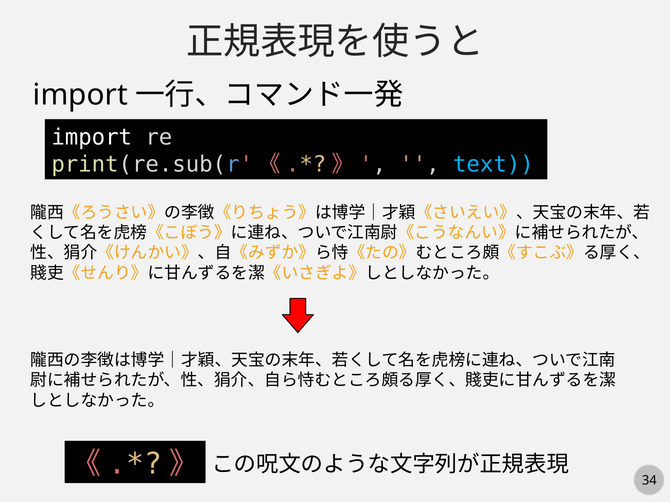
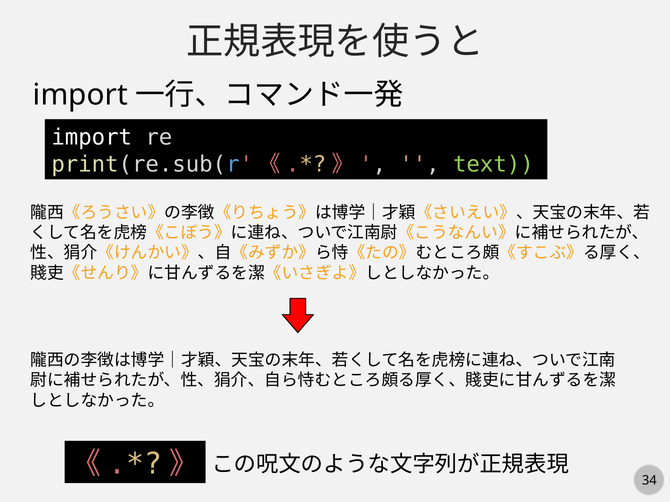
text colour: light blue -> light green (493, 164)
